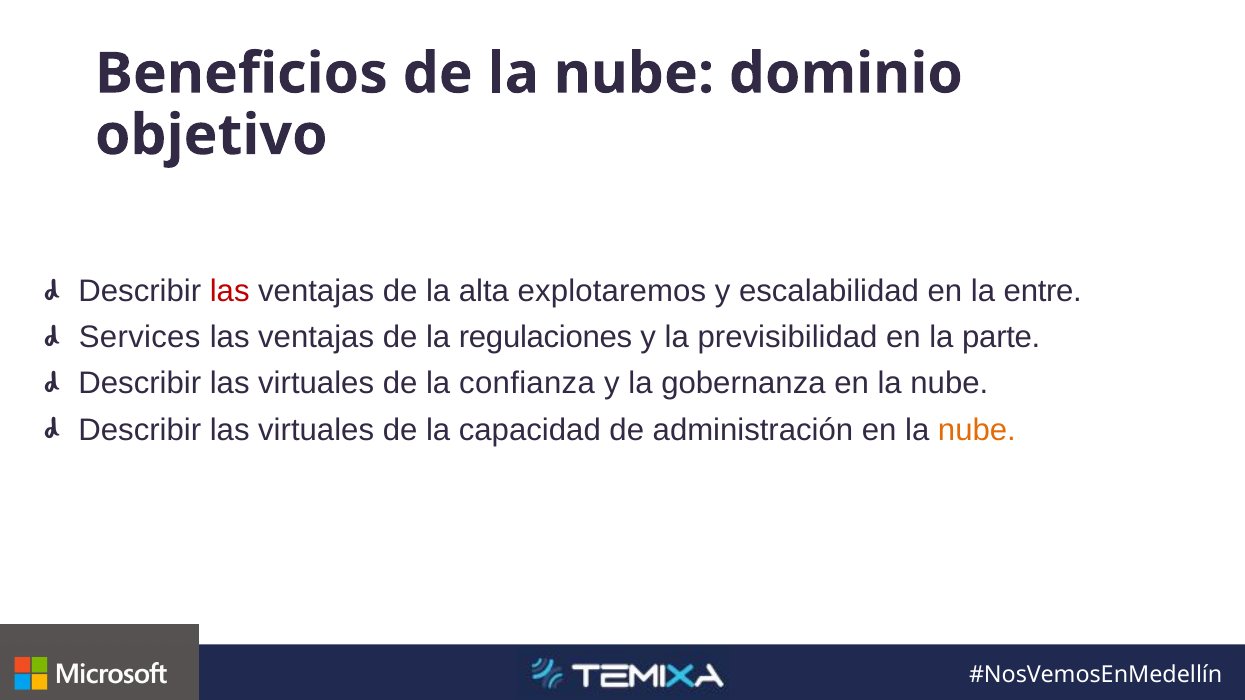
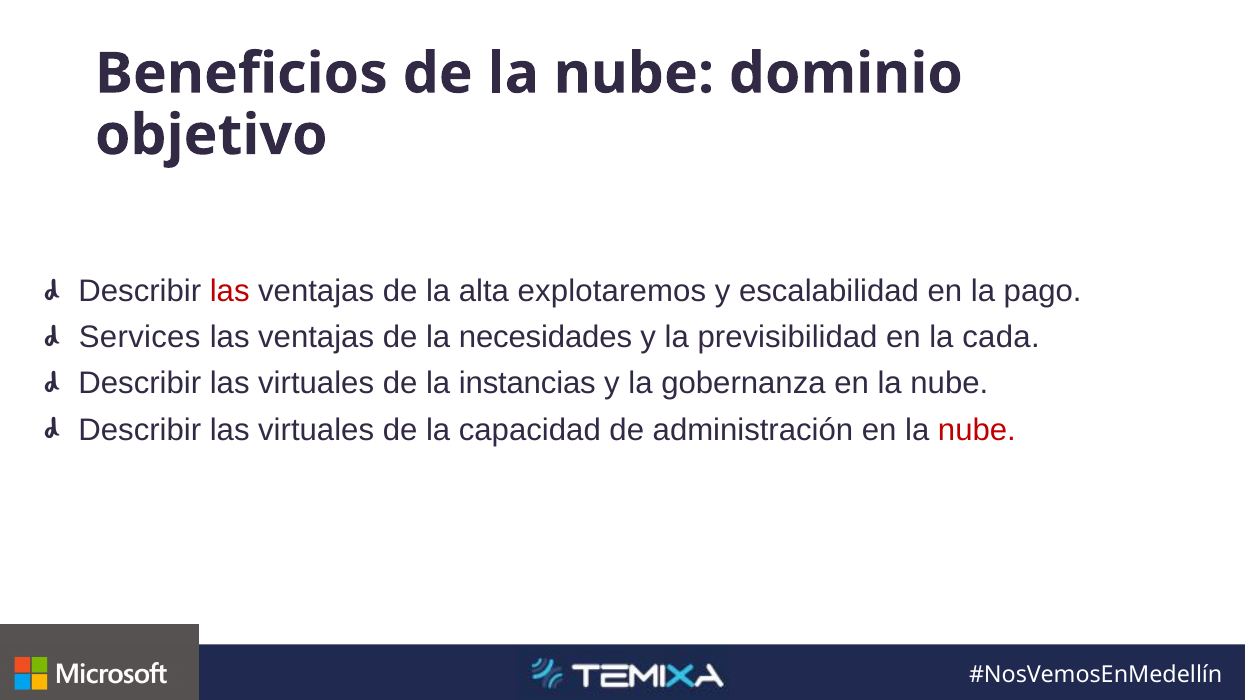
entre: entre -> pago (1043, 291)
regulaciones: regulaciones -> necesidades (545, 337)
parte: parte -> cada (1001, 337)
confianza: confianza -> instancias (527, 384)
nube colour: orange -> red (977, 430)
